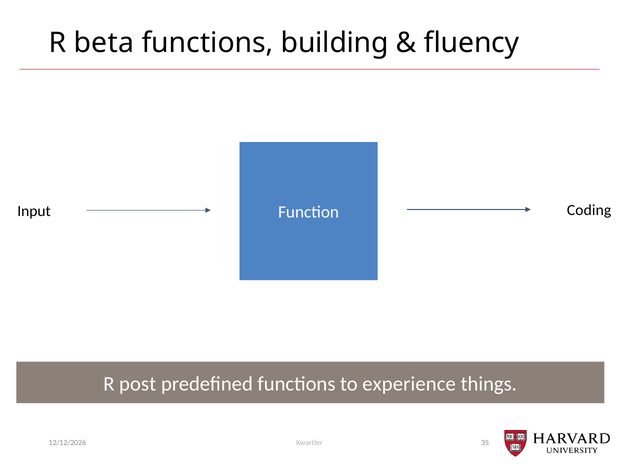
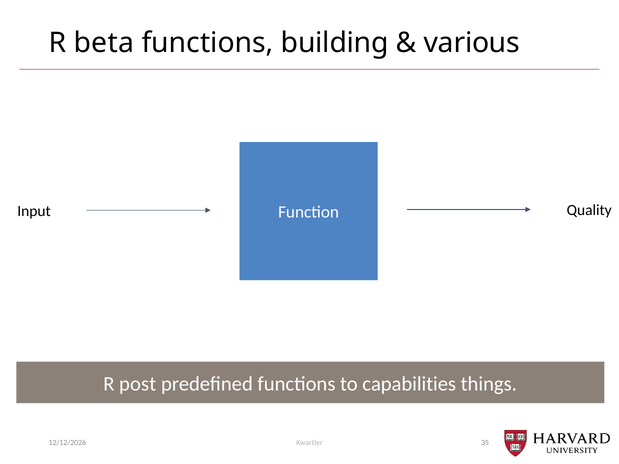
fluency: fluency -> various (472, 43)
Coding: Coding -> Quality (589, 210)
experience: experience -> capabilities (409, 384)
